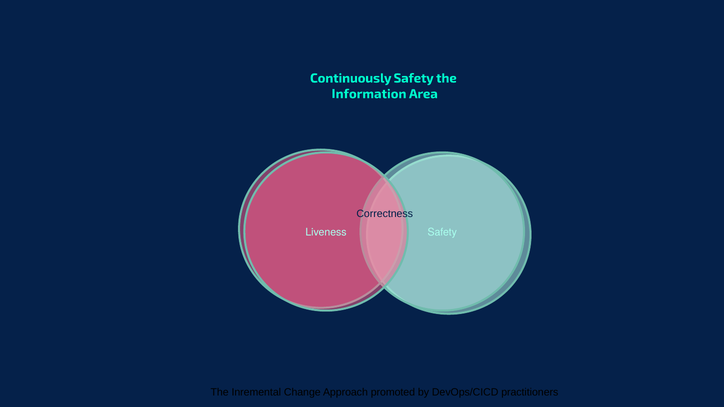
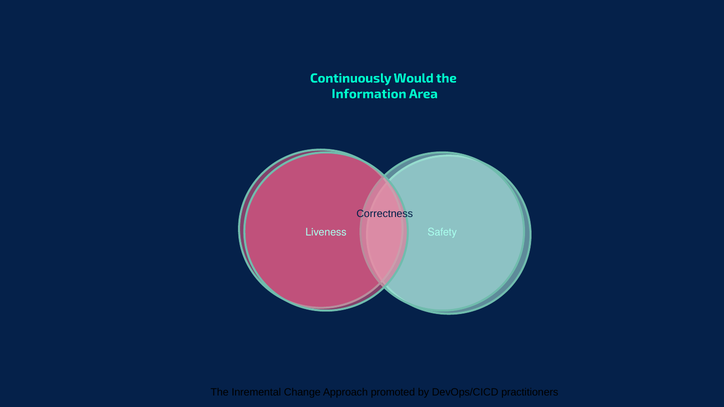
Continuously Safety: Safety -> Would (414, 78)
